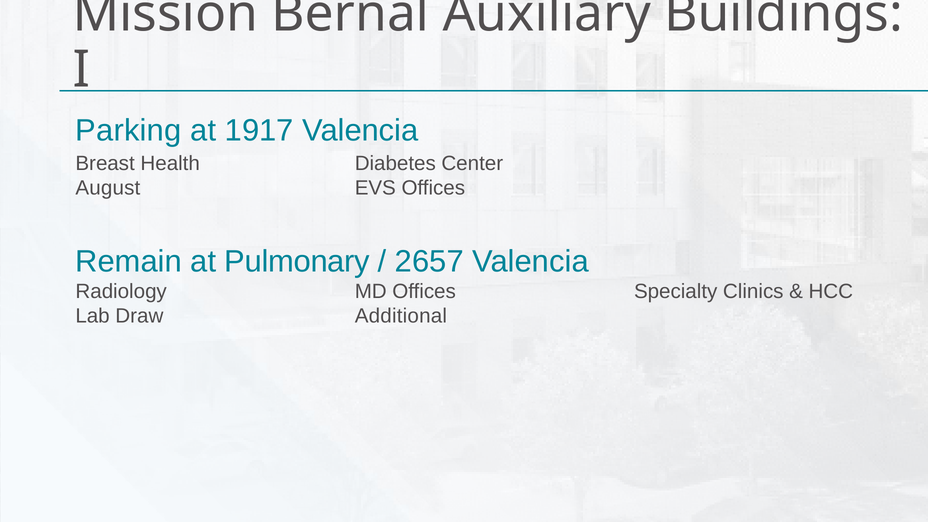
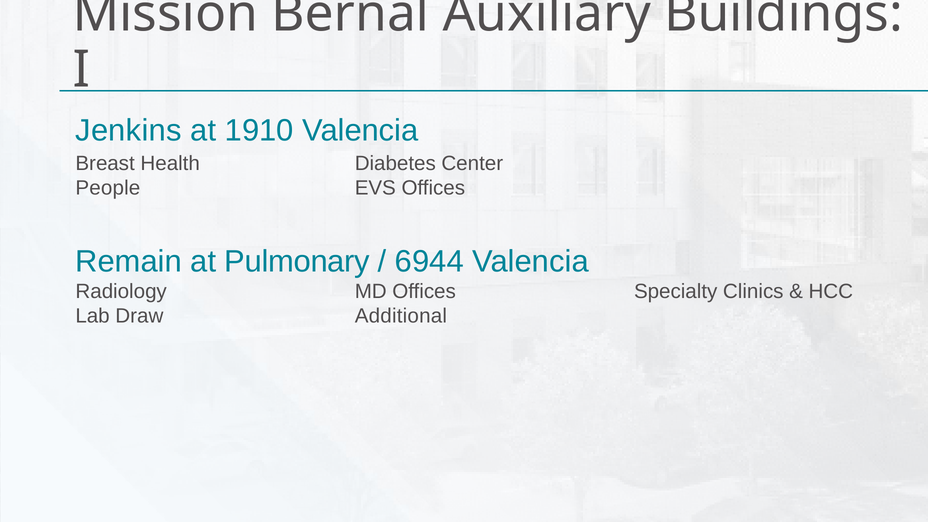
Parking: Parking -> Jenkins (128, 131)
1917: 1917 -> 1910 (259, 131)
August: August -> People (108, 188)
2657: 2657 -> 6944 (429, 262)
